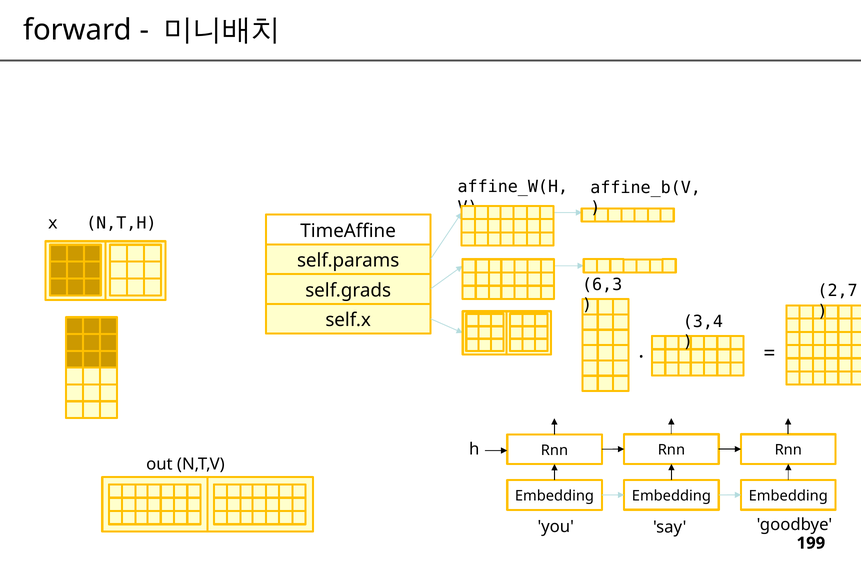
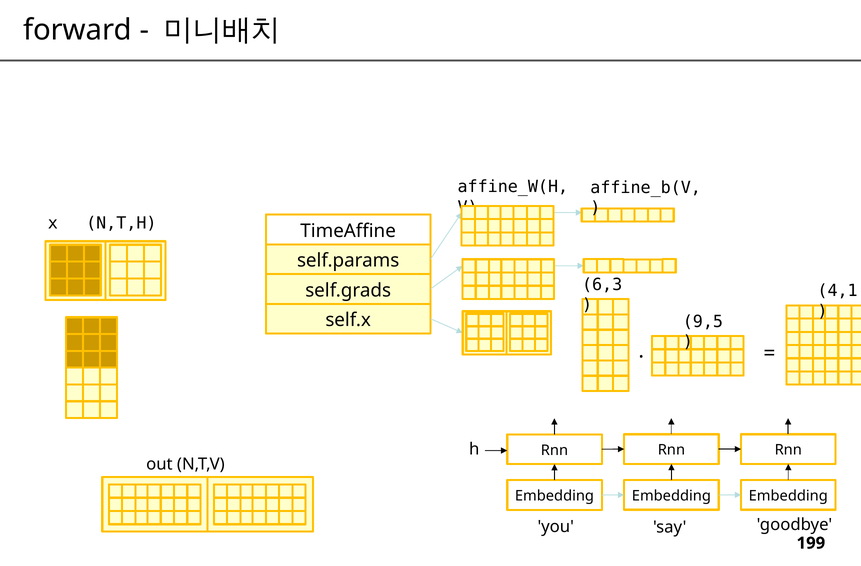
2,7: 2,7 -> 4,1 (838, 291)
3,4: 3,4 -> 9,5 (703, 321)
